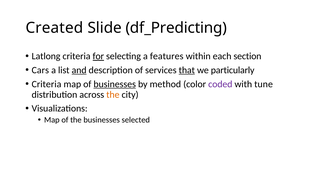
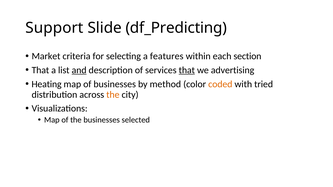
Created: Created -> Support (54, 28)
Latlong: Latlong -> Market (46, 56)
for underline: present -> none (98, 56)
Cars: Cars -> That (40, 70)
particularly: particularly -> advertising (233, 70)
Criteria: Criteria -> Heating (47, 84)
businesses underline: present -> none (115, 84)
coded colour: purple -> orange (220, 84)
tune: tune -> tried (264, 84)
